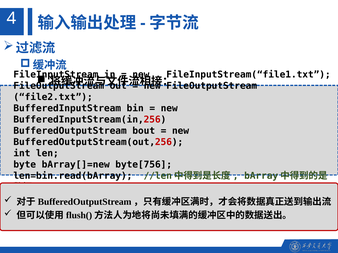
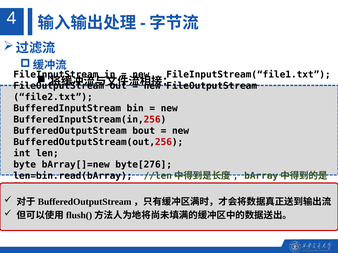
byte[756: byte[756 -> byte[276 (144, 165)
